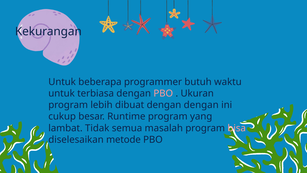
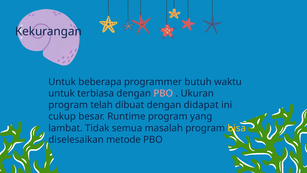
lebih: lebih -> telah (102, 105)
dengan dengan: dengan -> didapat (201, 105)
bisa colour: pink -> yellow (237, 128)
